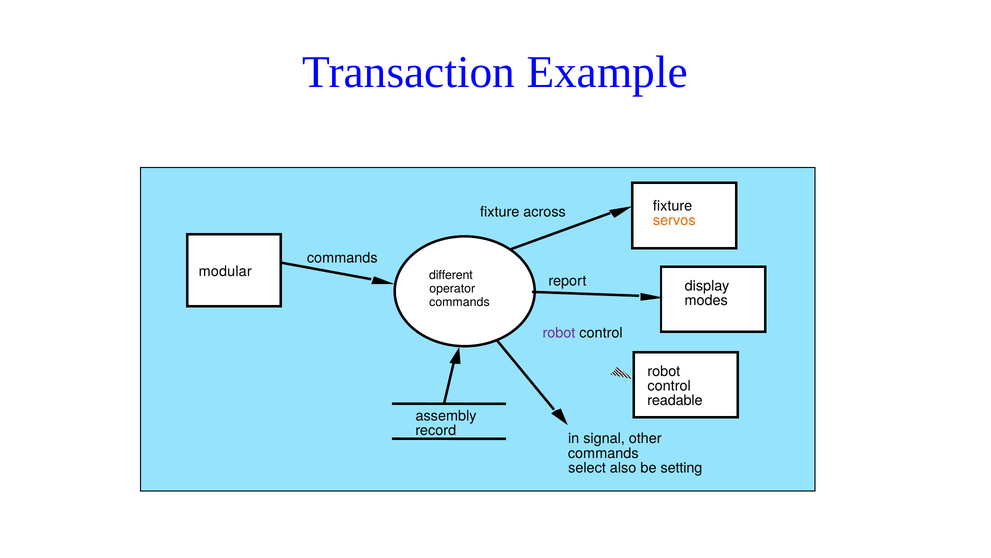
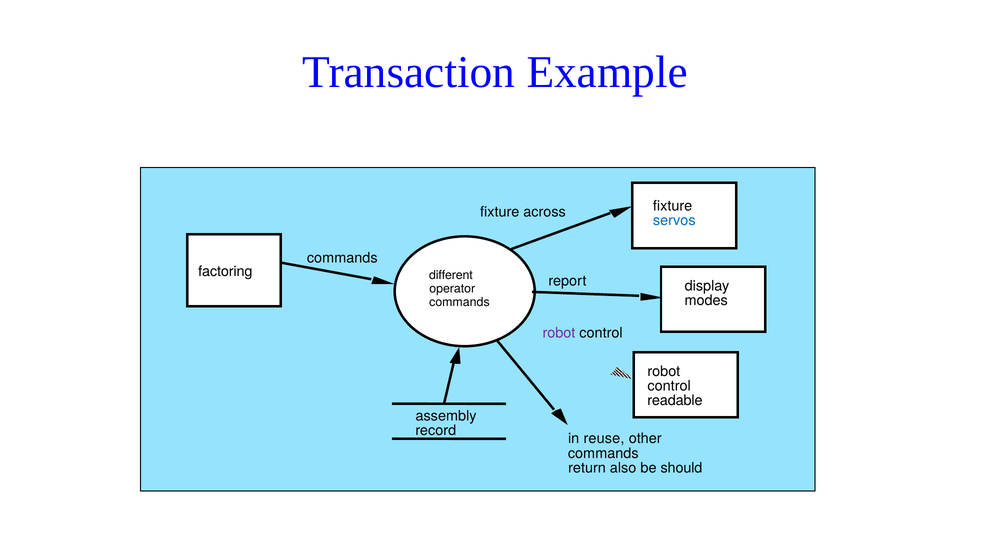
servos colour: orange -> blue (674, 220)
modular: modular -> factoring (225, 271)
signal: signal -> reuse (604, 438)
select: select -> return (587, 467)
setting: setting -> should (681, 467)
